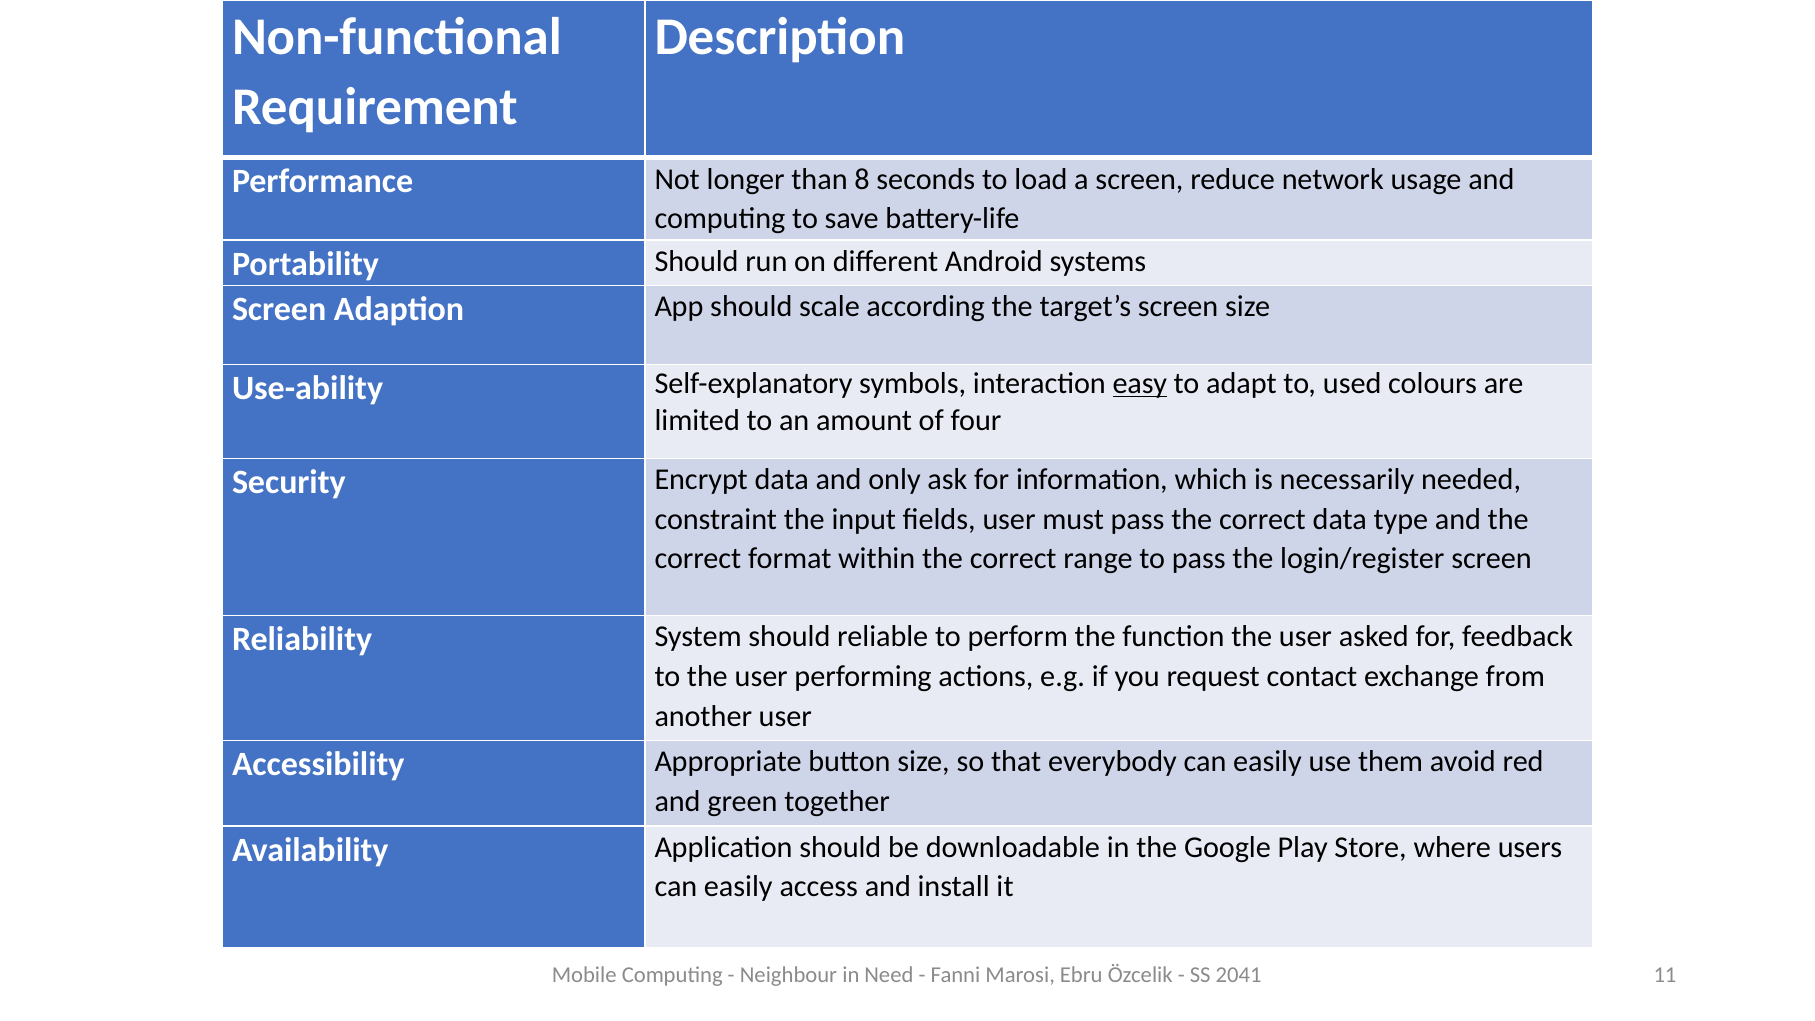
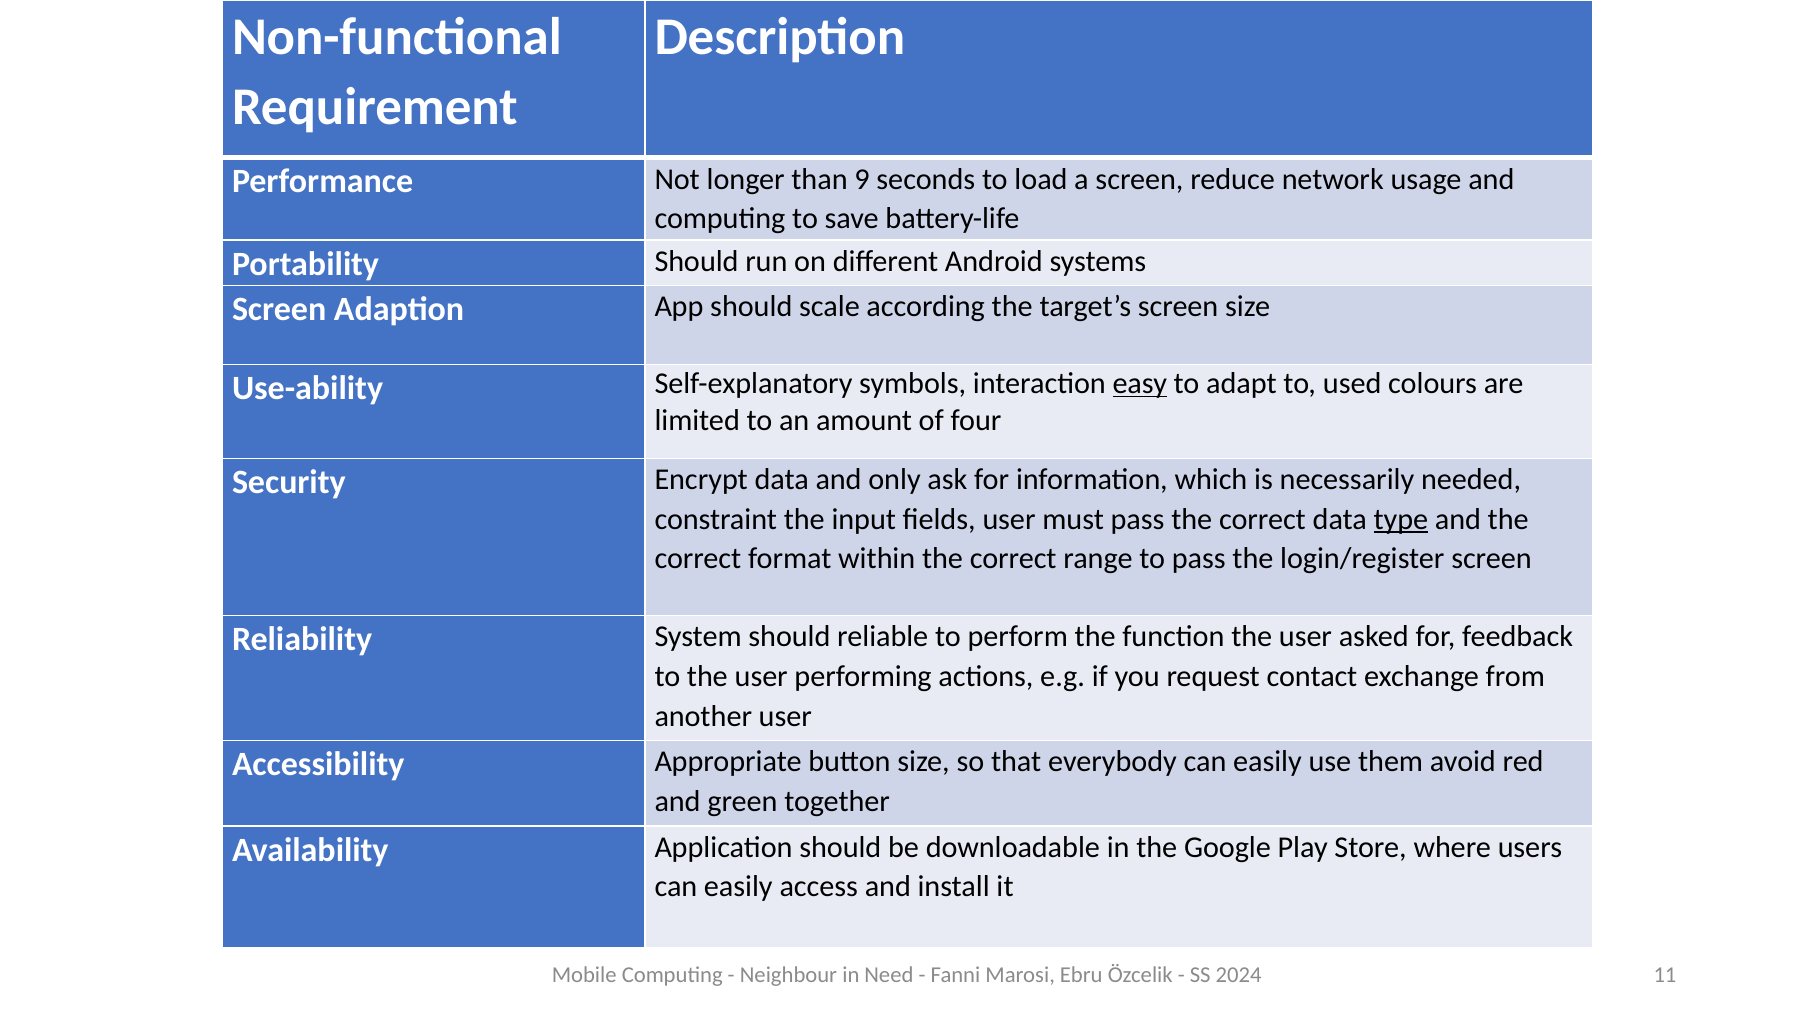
8: 8 -> 9 (862, 179)
type underline: none -> present (1401, 519)
2041: 2041 -> 2024 (1239, 975)
